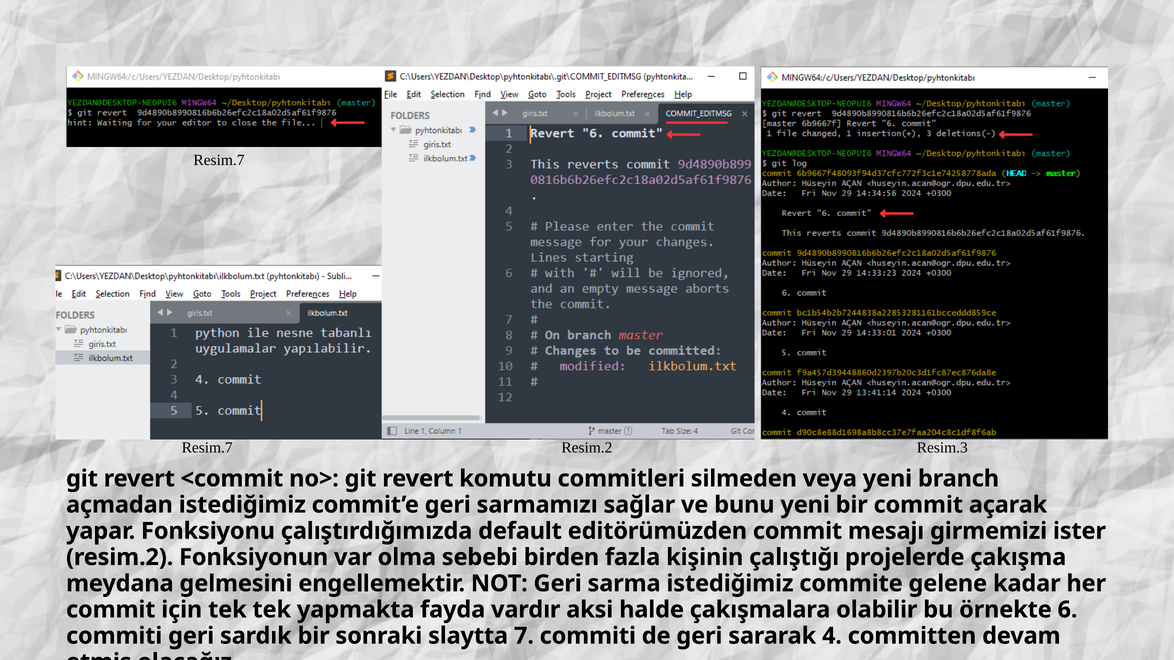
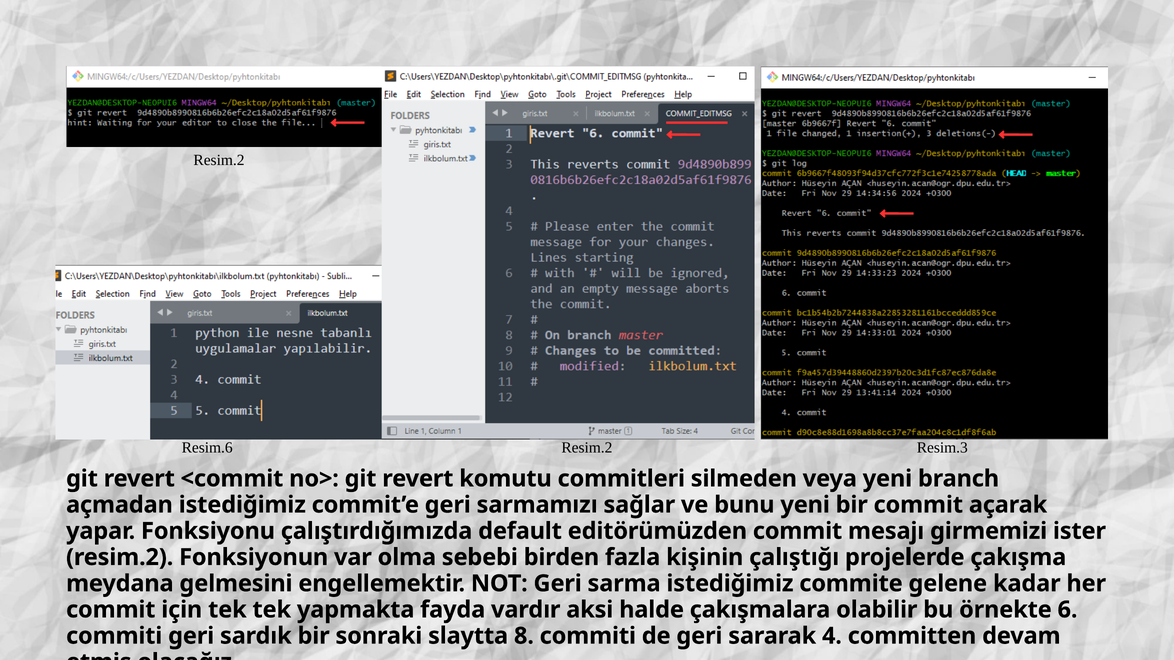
Resim.7: Resim.7 -> Resim.2 (219, 160)
Resim.7: Resim.7 -> Resim.6 (207, 448)
7: 7 -> 8 (524, 636)
